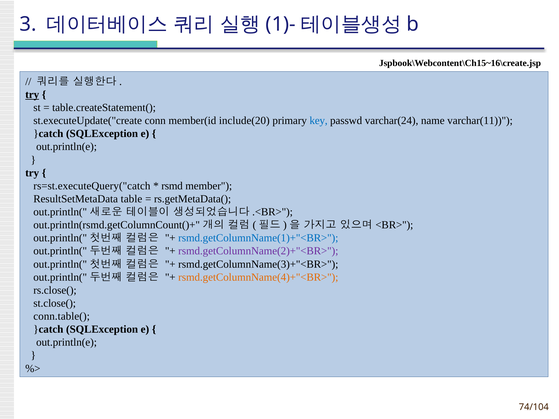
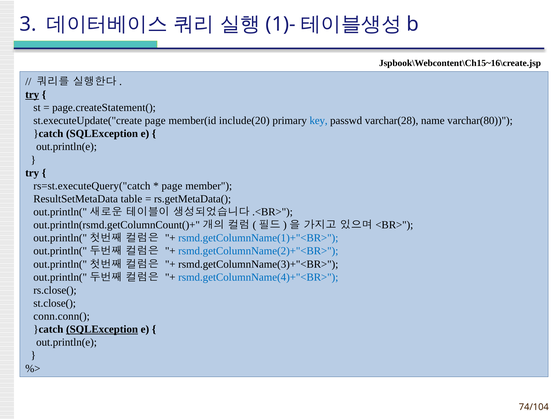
table.createStatement(: table.createStatement( -> page.createStatement( (104, 108)
st.executeUpdate("create conn: conn -> page (155, 121)
varchar(24: varchar(24 -> varchar(28 (392, 121)
varchar(11: varchar(11 -> varchar(80 (480, 121)
rsmd: rsmd -> page (172, 186)
rsmd.getColumnName(2)+"<BR> colour: purple -> blue (258, 251)
rsmd.getColumnName(4)+"<BR> colour: orange -> blue (258, 277)
conn.table(: conn.table( -> conn.conn( (62, 316)
SQLException underline: none -> present (102, 330)
